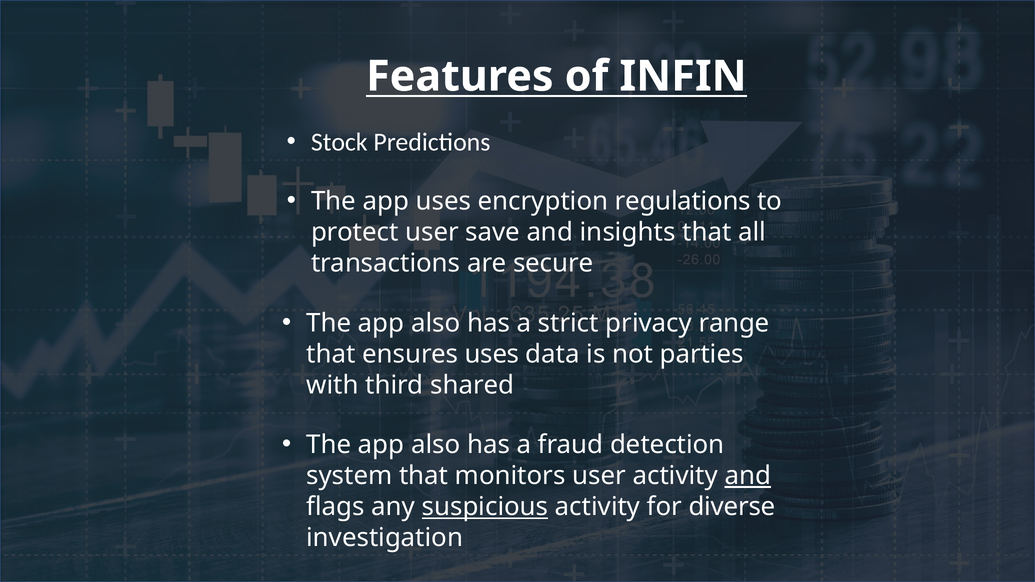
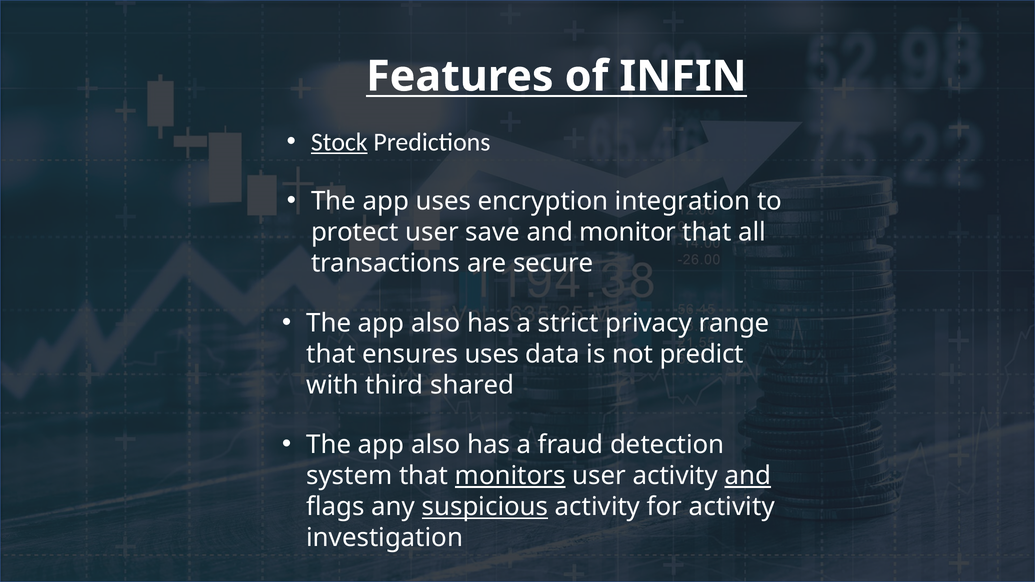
Stock underline: none -> present (339, 142)
regulations: regulations -> integration (683, 201)
insights: insights -> monitor (628, 232)
parties: parties -> predict (702, 354)
monitors underline: none -> present (510, 476)
for diverse: diverse -> activity (732, 507)
